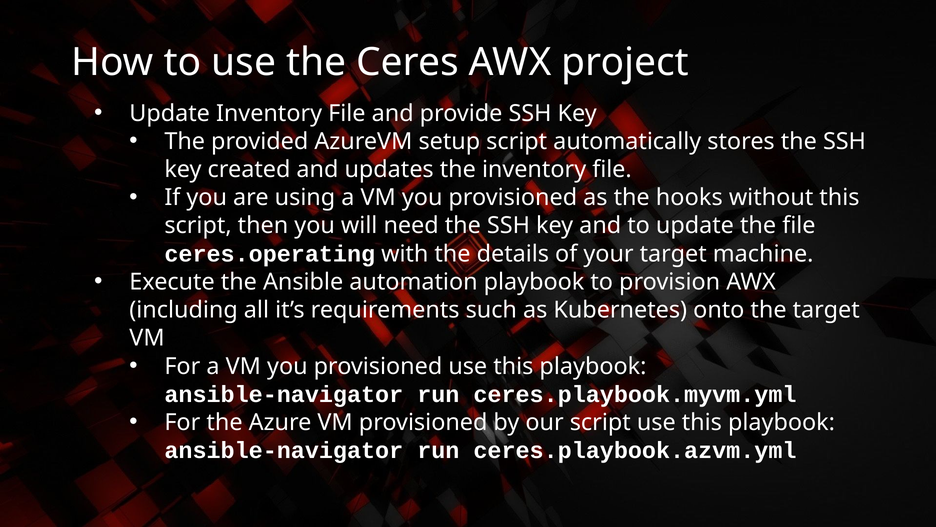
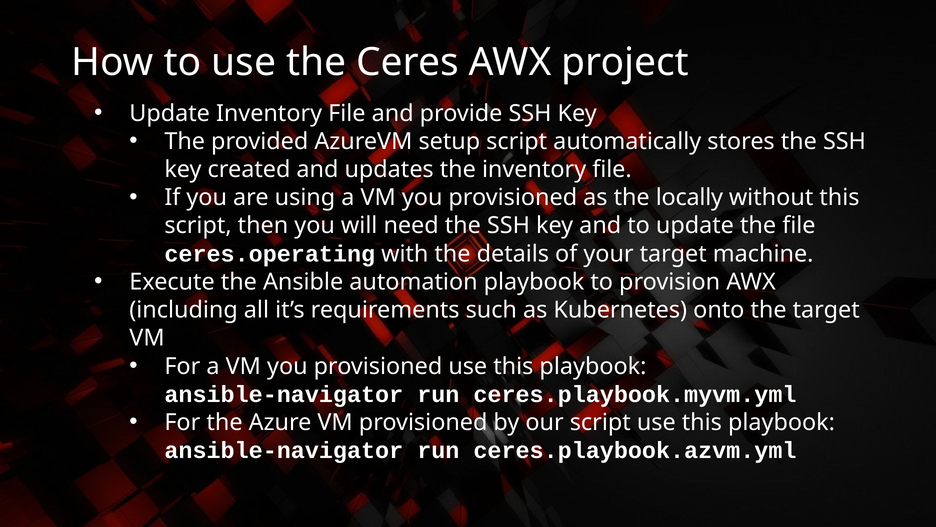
hooks: hooks -> locally (689, 197)
